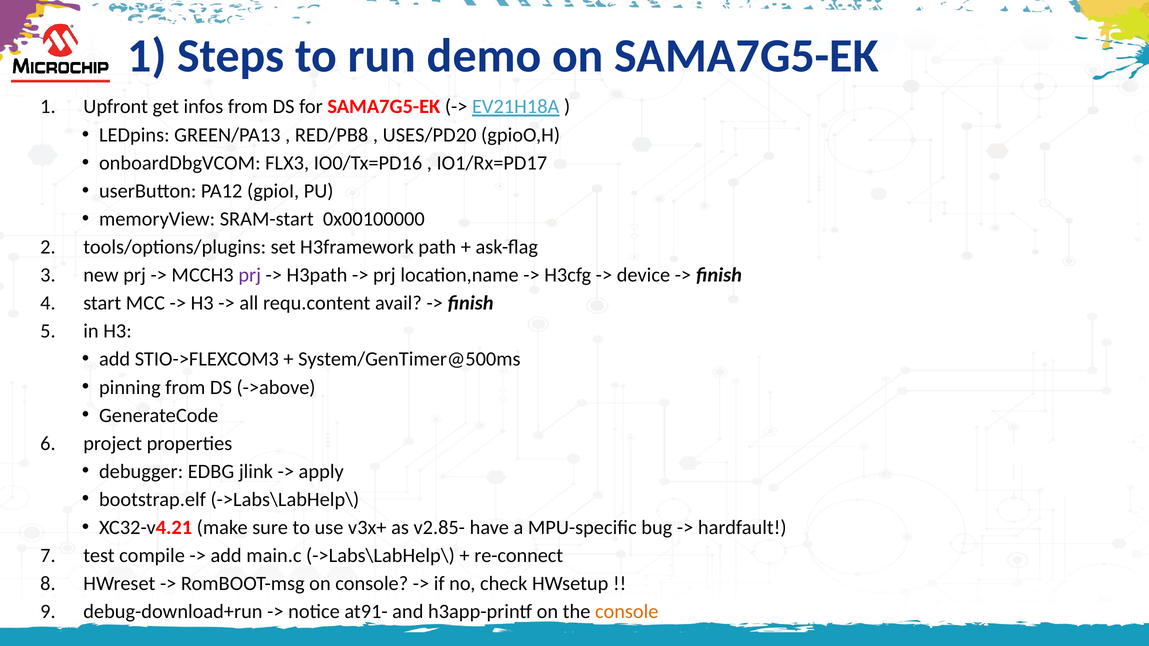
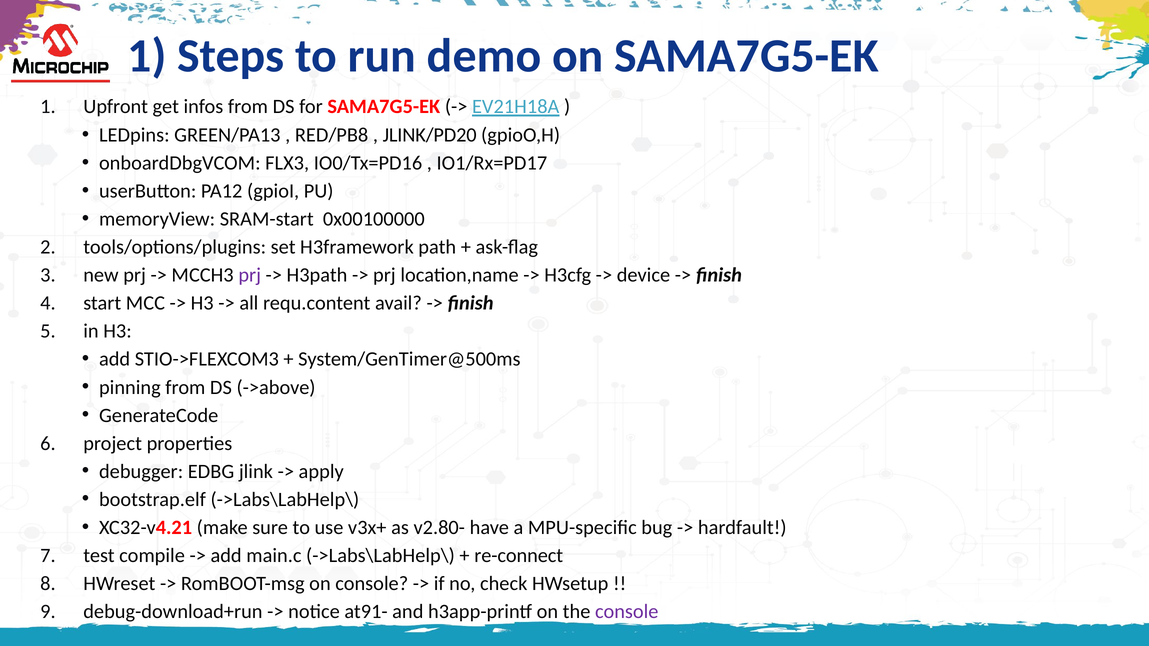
USES/PD20: USES/PD20 -> JLINK/PD20 (430, 135)
v2.85-: v2.85- -> v2.80- (439, 528)
console colour: orange -> purple (627, 612)
